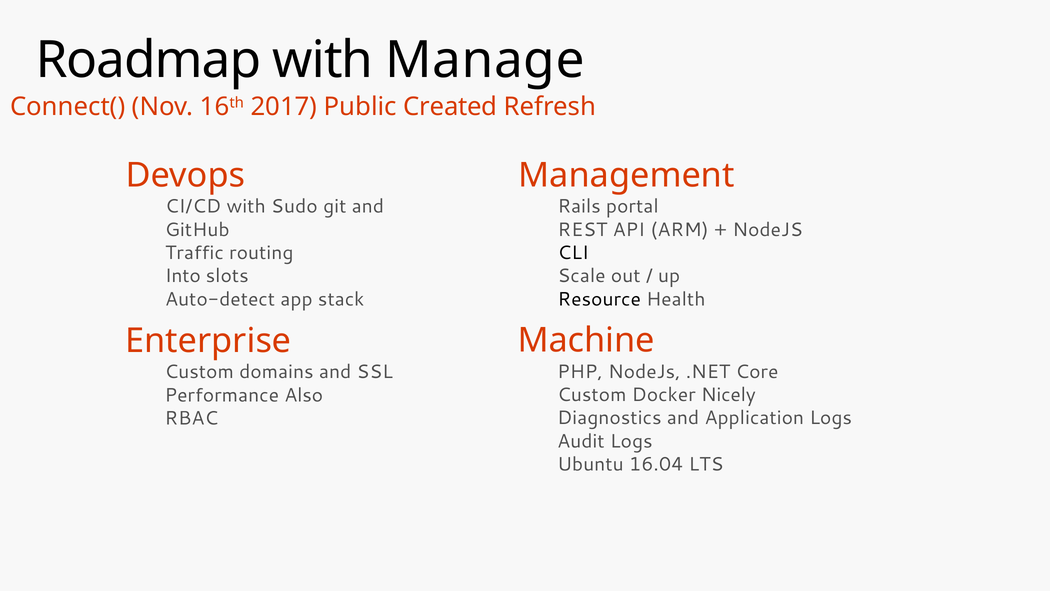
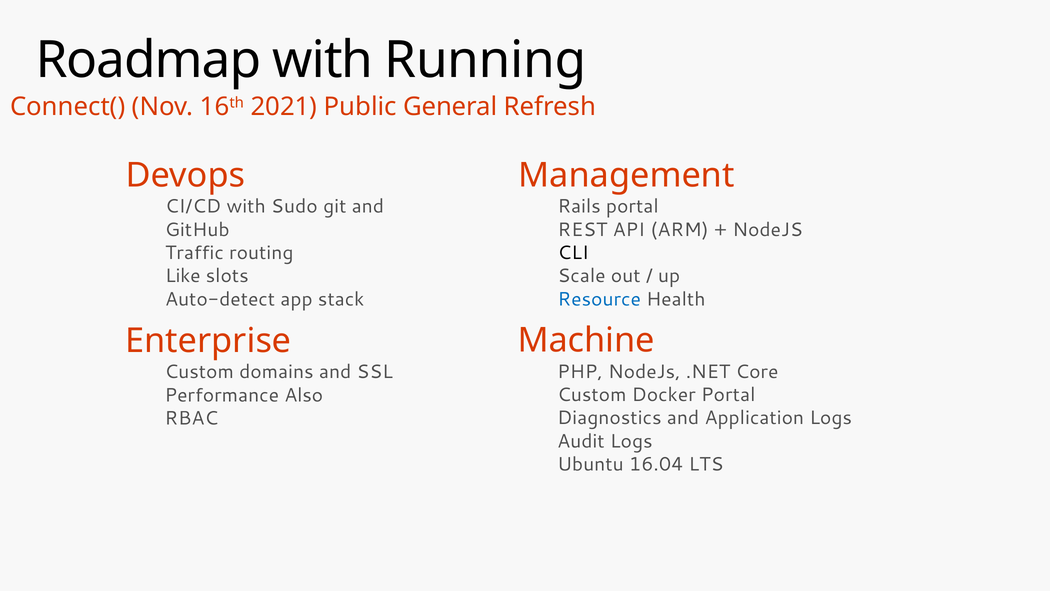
Manage: Manage -> Running (485, 60)
2017: 2017 -> 2021 (284, 107)
Created: Created -> General (450, 107)
Into: Into -> Like (183, 276)
Resource colour: black -> blue (599, 299)
Docker Nicely: Nicely -> Portal (728, 395)
